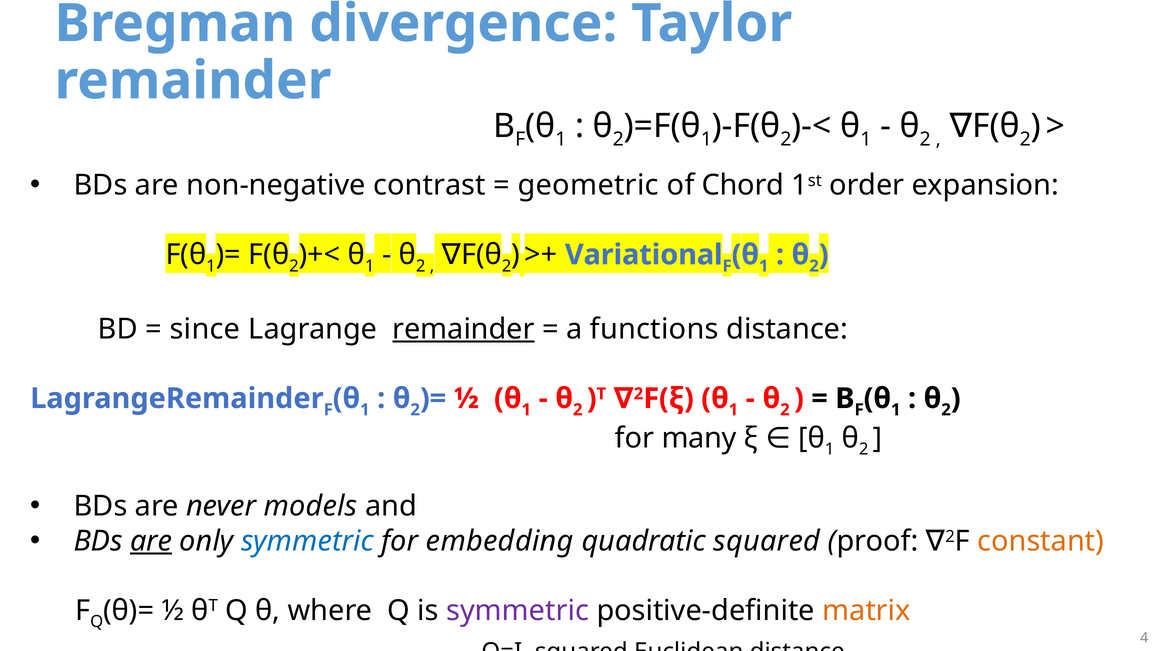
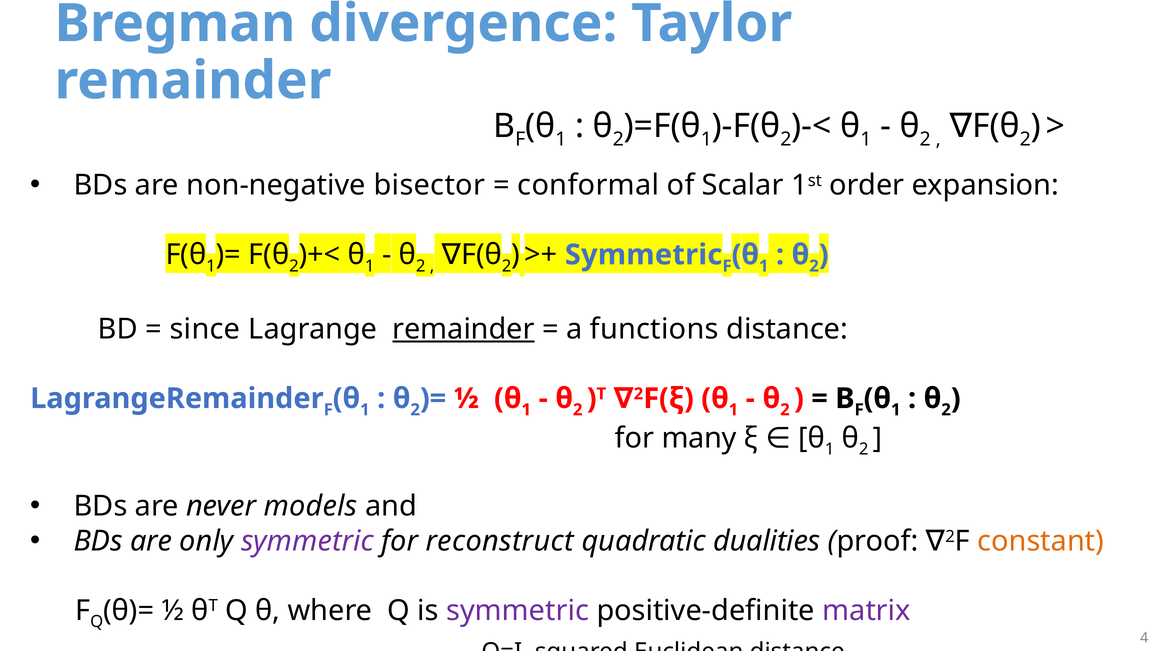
contrast: contrast -> bisector (429, 185)
geometric: geometric -> conformal (588, 185)
Chord: Chord -> Scalar (743, 185)
Variational: Variational -> Symmetric (644, 255)
are underline: present -> none (151, 541)
symmetric colour: blue -> purple (307, 541)
embedding: embedding -> reconstruct (500, 541)
quadratic squared: squared -> dualities (767, 541)
matrix colour: orange -> purple (866, 610)
